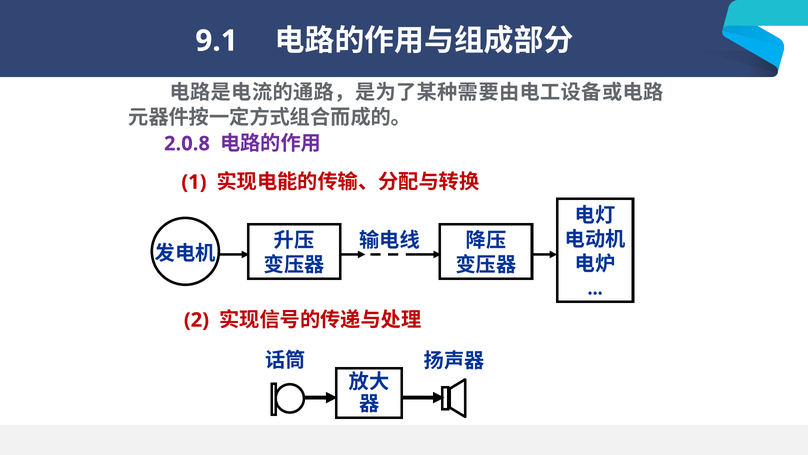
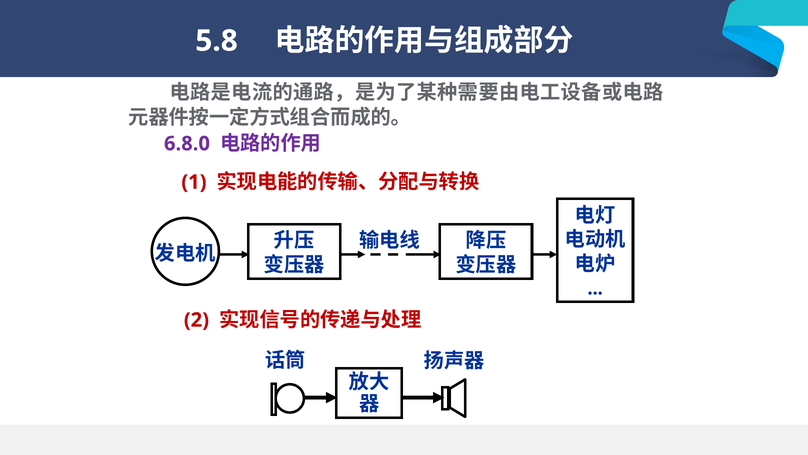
9.1: 9.1 -> 5.8 (217, 41)
2.0.8: 2.0.8 -> 6.8.0 (187, 143)
